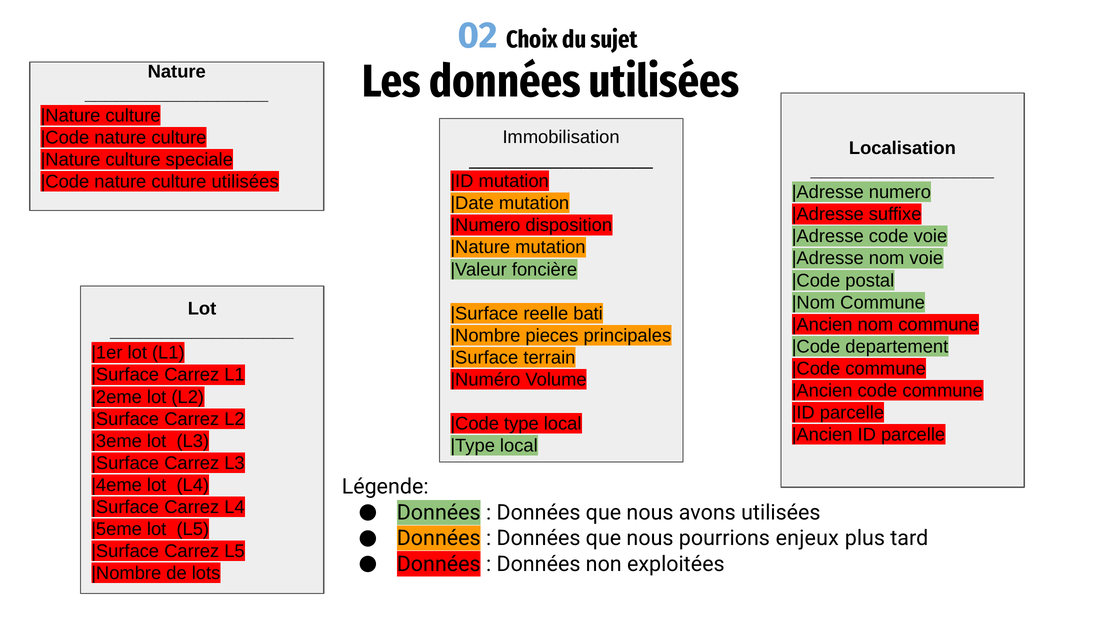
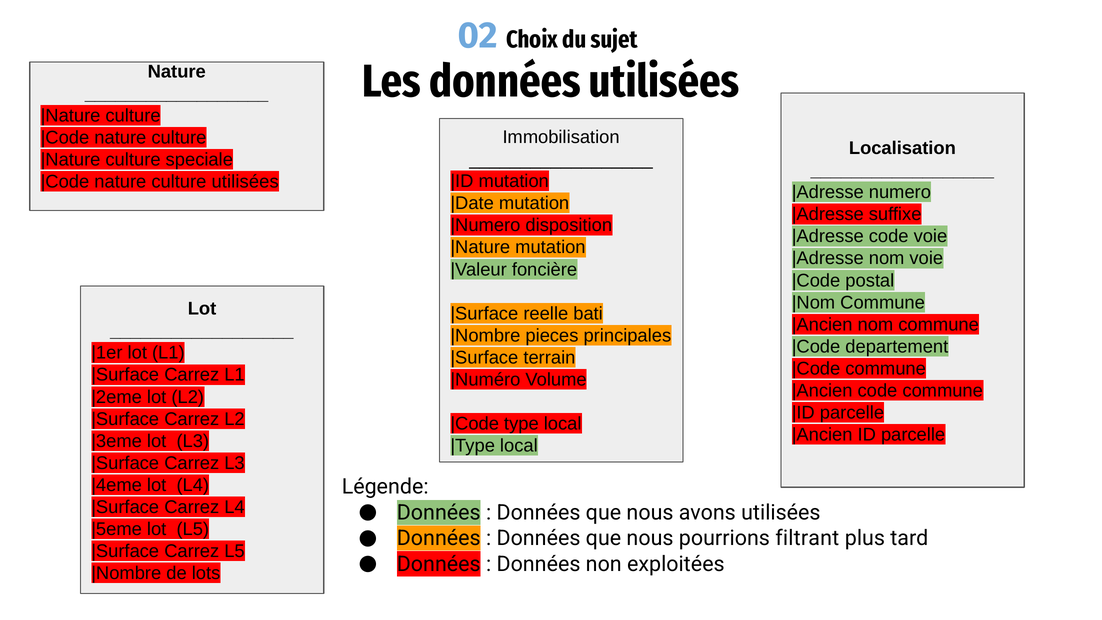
enjeux: enjeux -> filtrant (807, 538)
